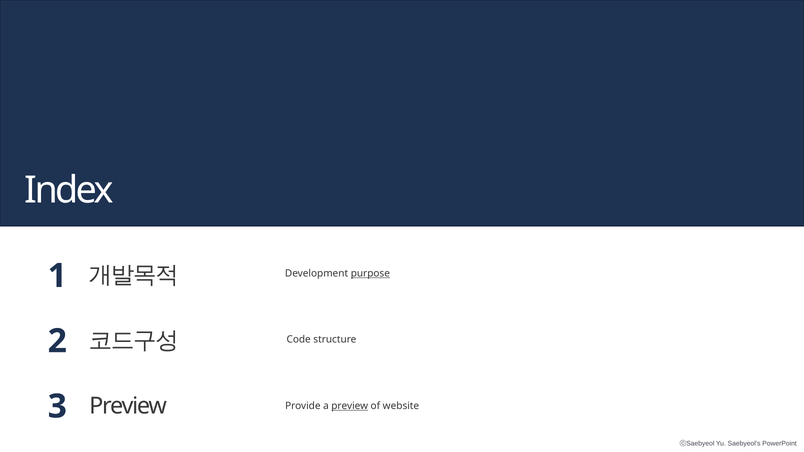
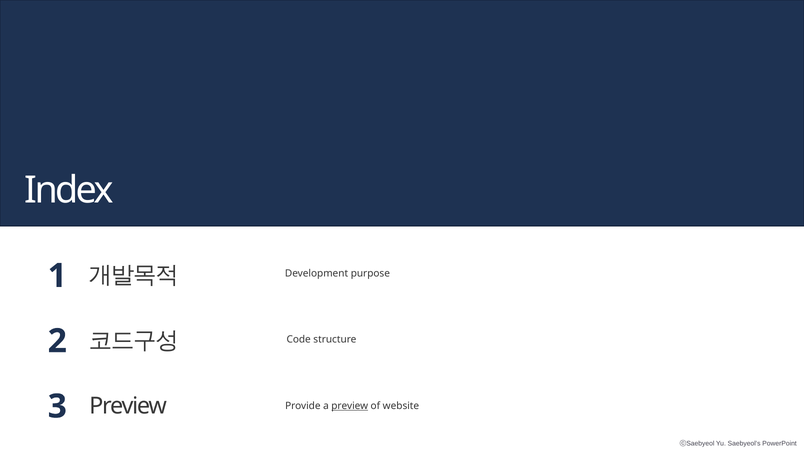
purpose underline: present -> none (370, 274)
